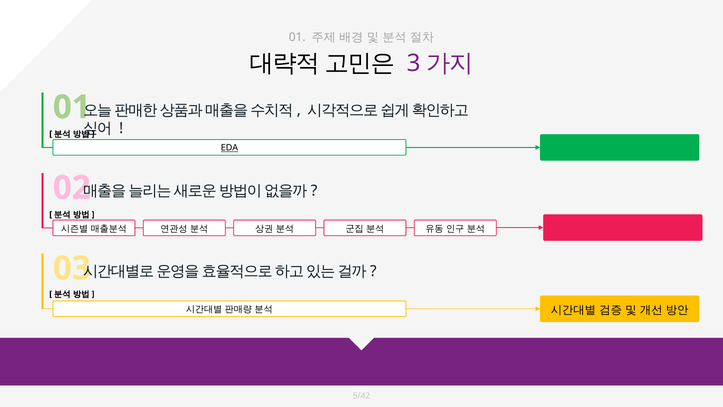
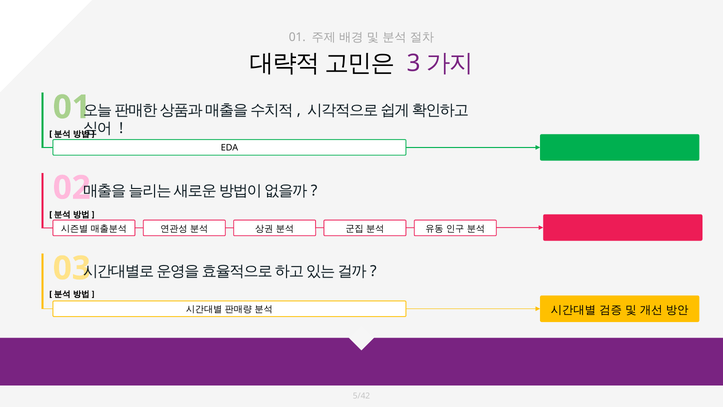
EDA underline: present -> none (229, 148)
